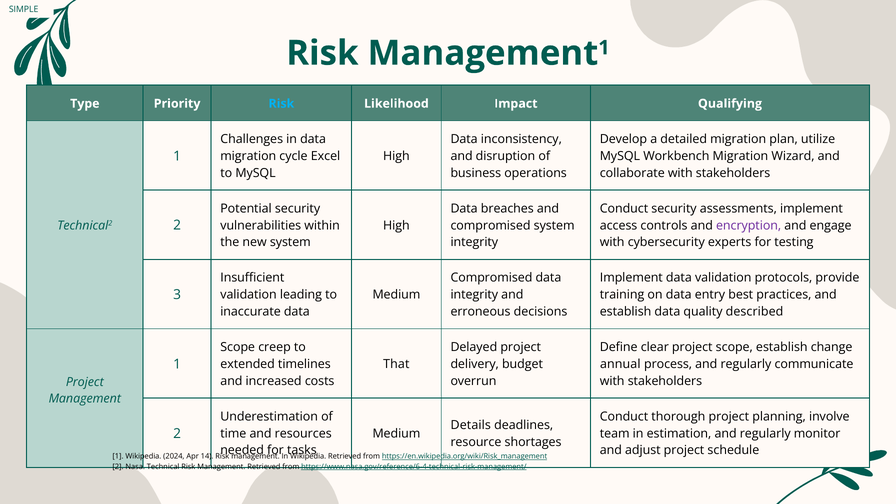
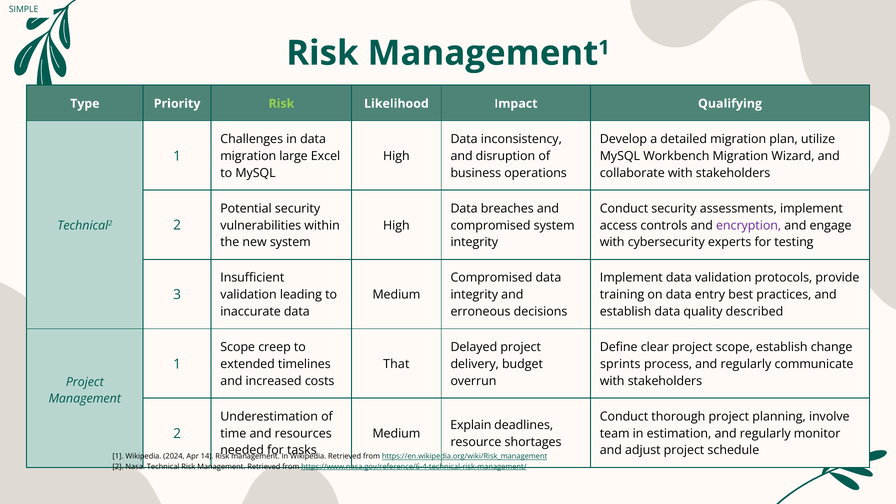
Risk colour: light blue -> light green (281, 104)
cycle: cycle -> large (294, 156)
annual: annual -> sprints (620, 364)
Details: Details -> Explain (471, 425)
